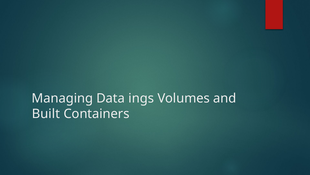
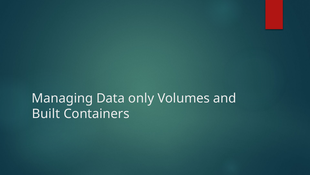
ings: ings -> only (141, 98)
